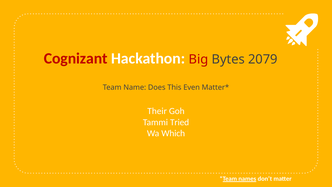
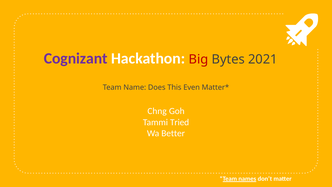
Cognizant colour: red -> purple (76, 58)
2079: 2079 -> 2021 (263, 59)
Their: Their -> Chng (157, 111)
Which: Which -> Better (173, 133)
